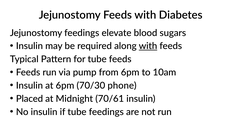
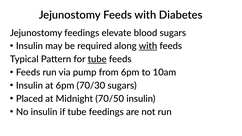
tube underline: none -> present (97, 59)
70/30 phone: phone -> sugars (122, 86)
70/61: 70/61 -> 70/50 (110, 99)
